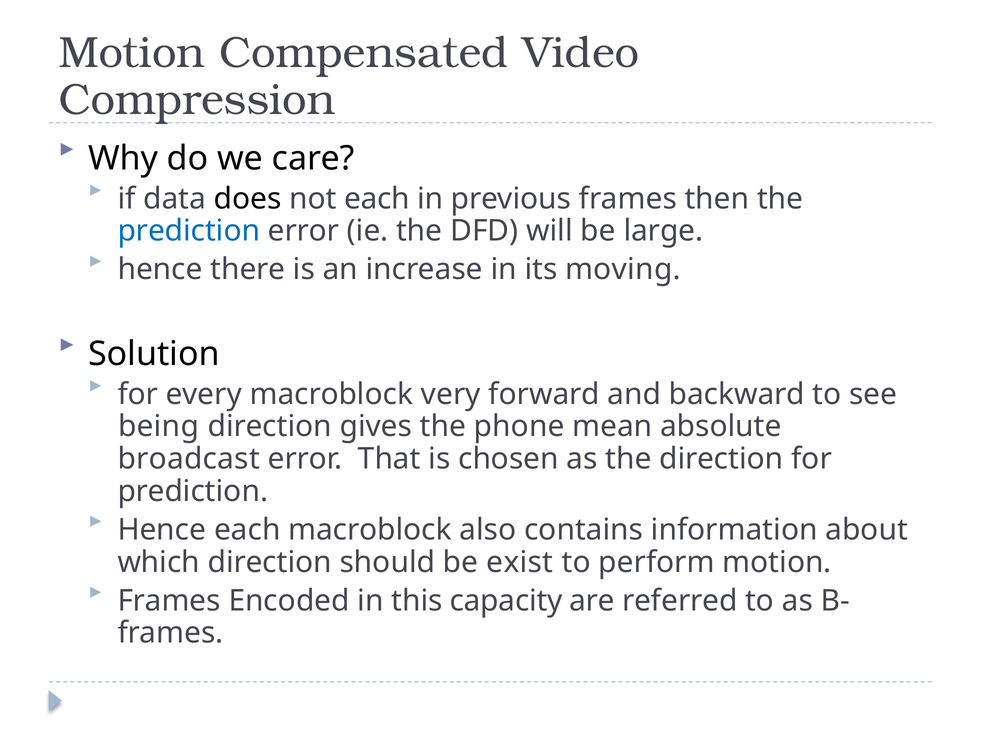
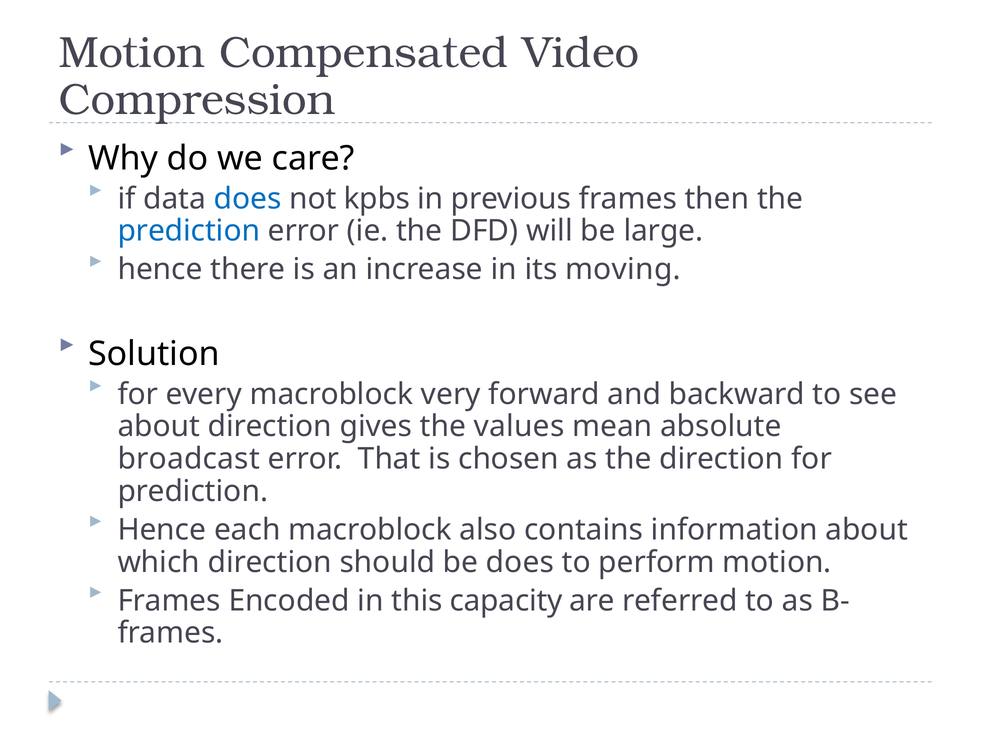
does colour: black -> blue (248, 199)
not each: each -> kpbs (377, 199)
being: being -> about (159, 426)
phone: phone -> values (519, 426)
be exist: exist -> does (520, 562)
